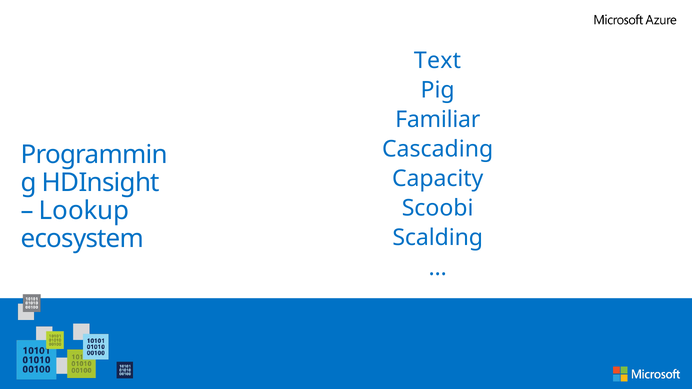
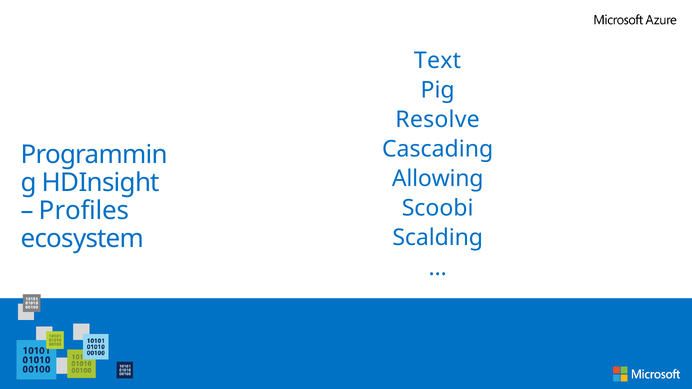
Familiar: Familiar -> Resolve (438, 120)
Capacity: Capacity -> Allowing (438, 179)
Lookup: Lookup -> Profiles (84, 211)
